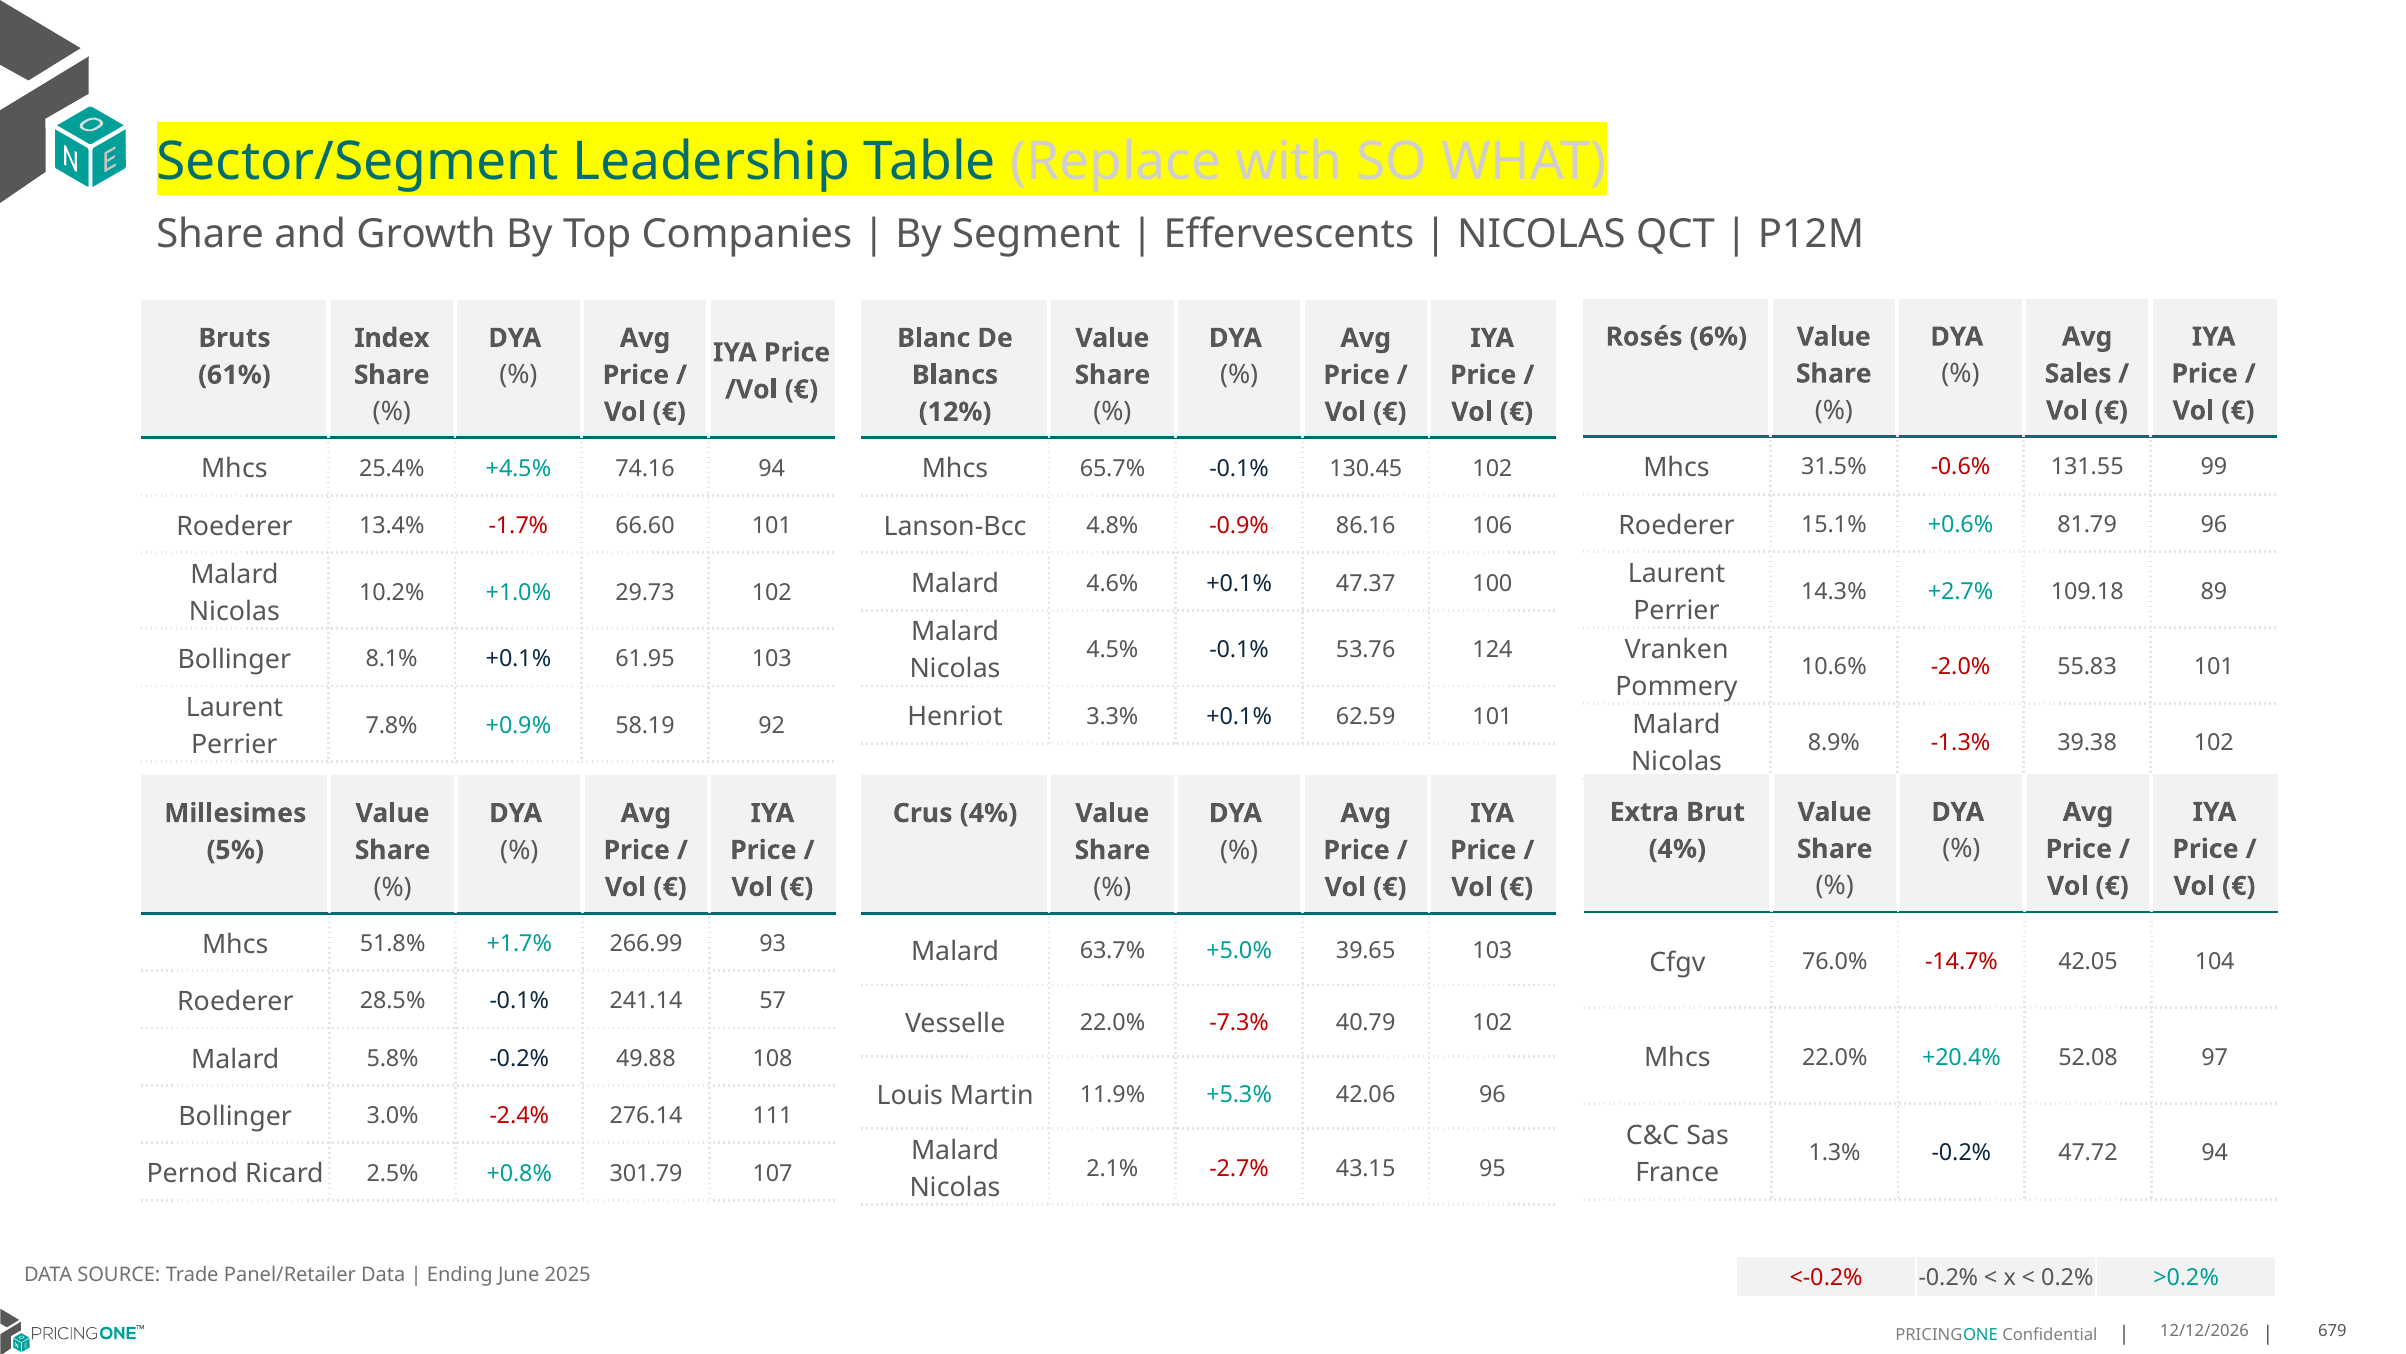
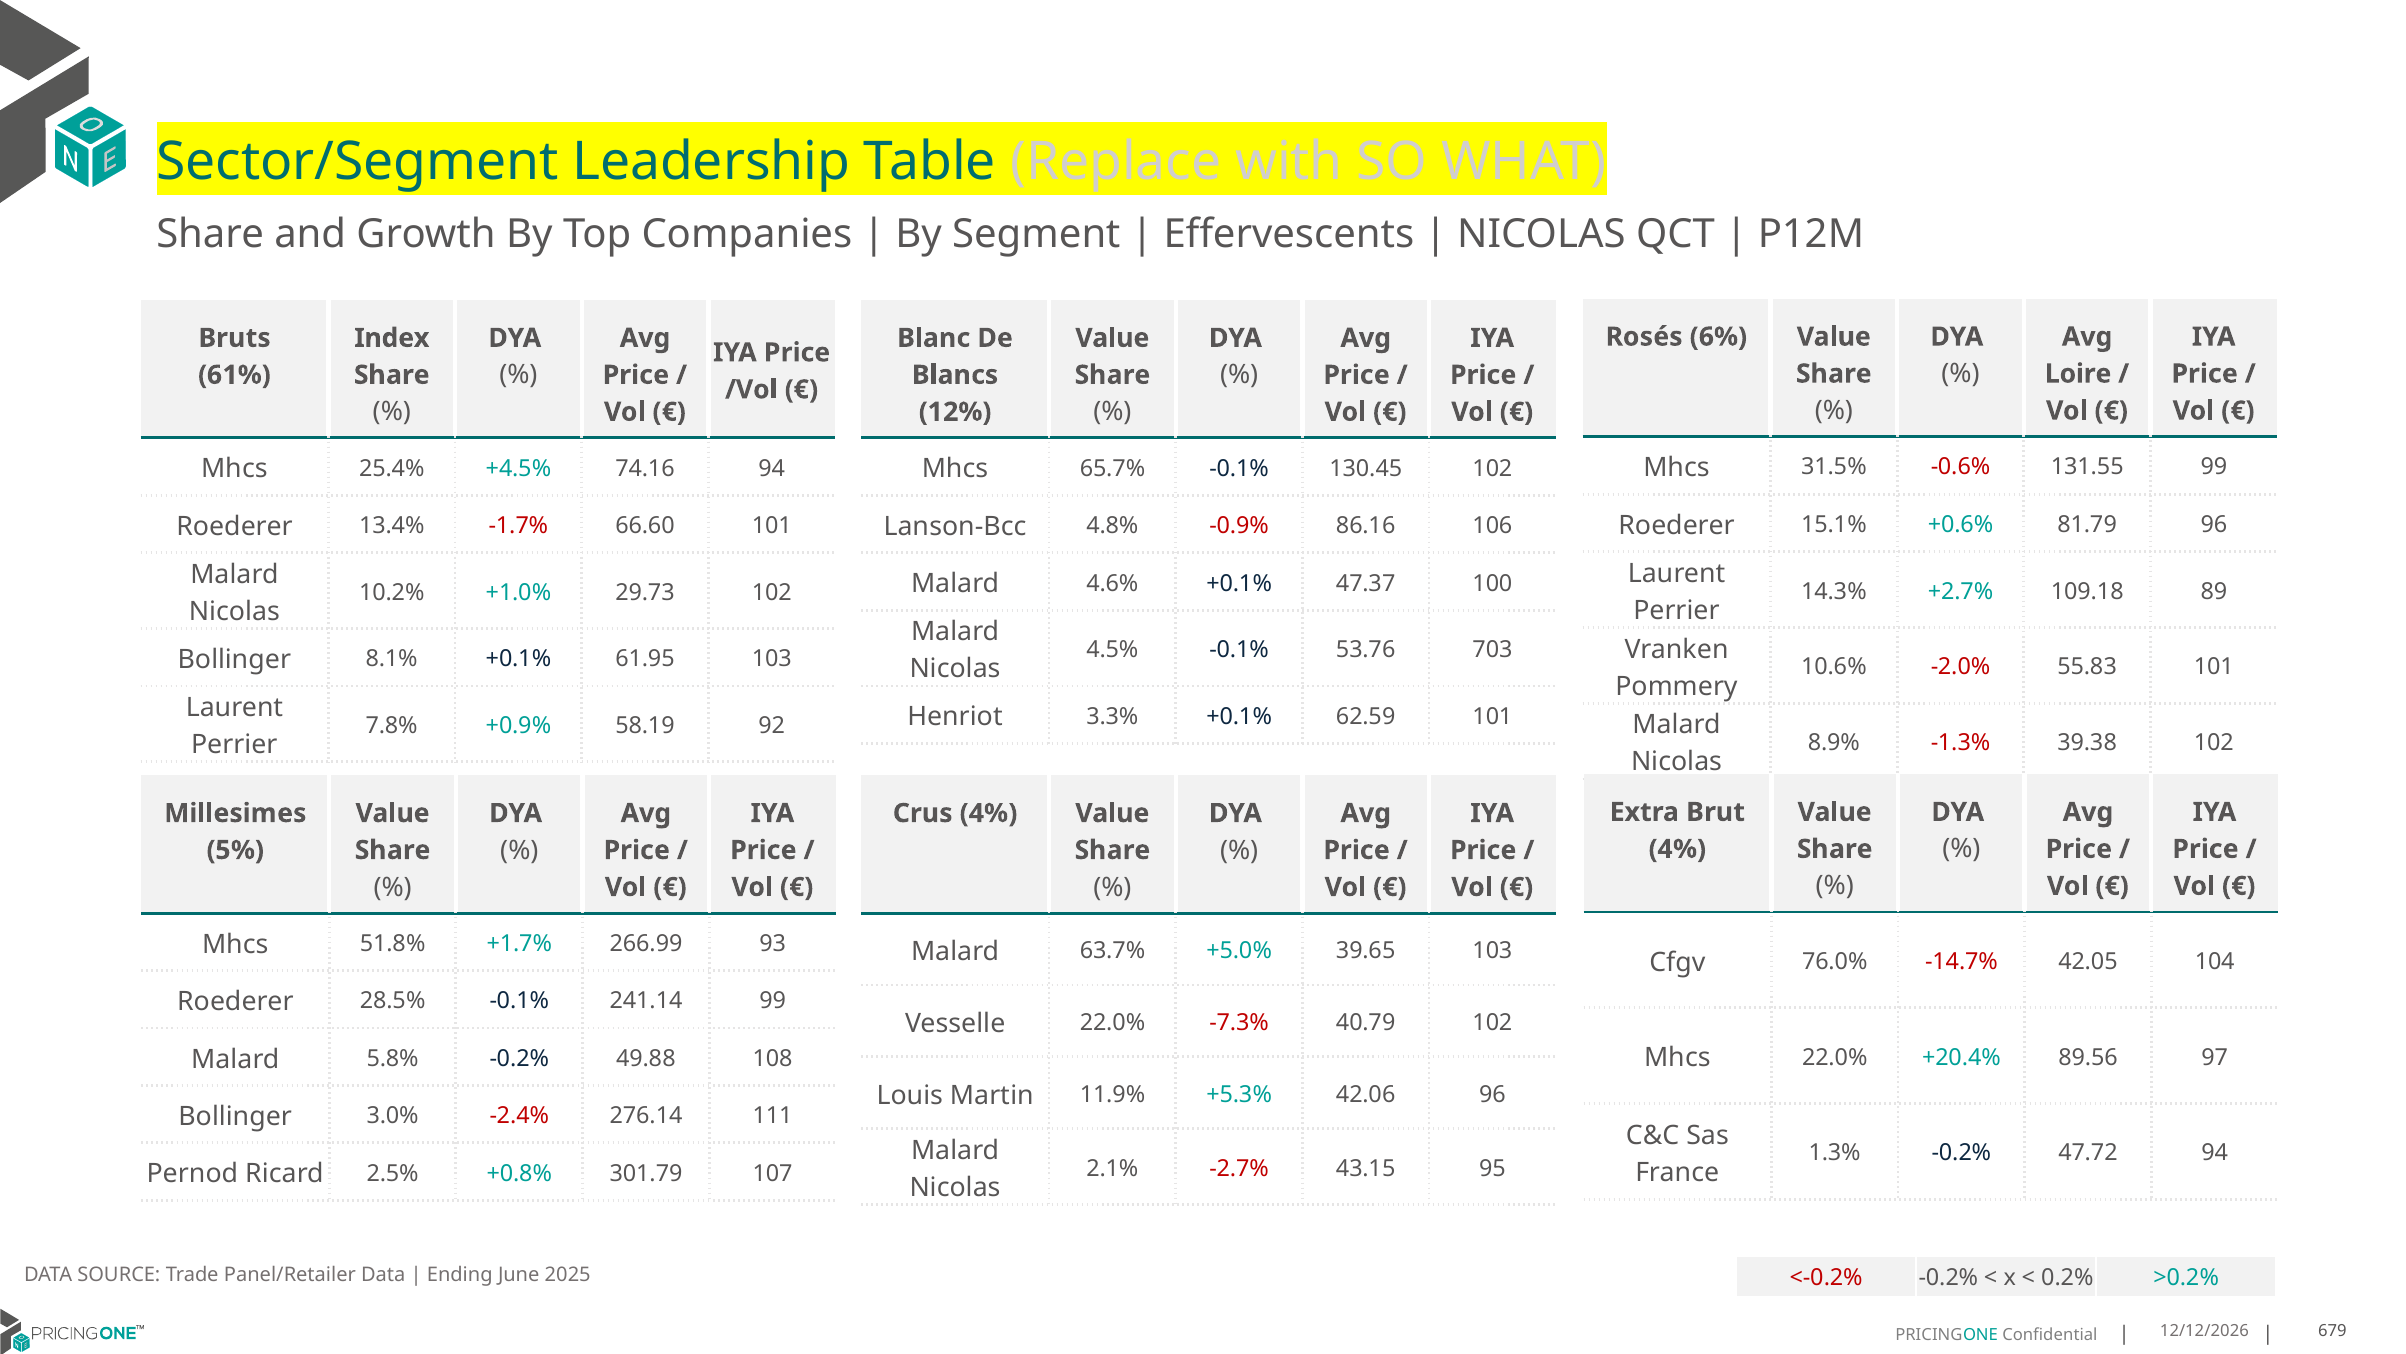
Sales: Sales -> Loire (2078, 374)
124: 124 -> 703 (1492, 650)
241.14 57: 57 -> 99 (773, 1001)
52.08: 52.08 -> 89.56 (2088, 1057)
